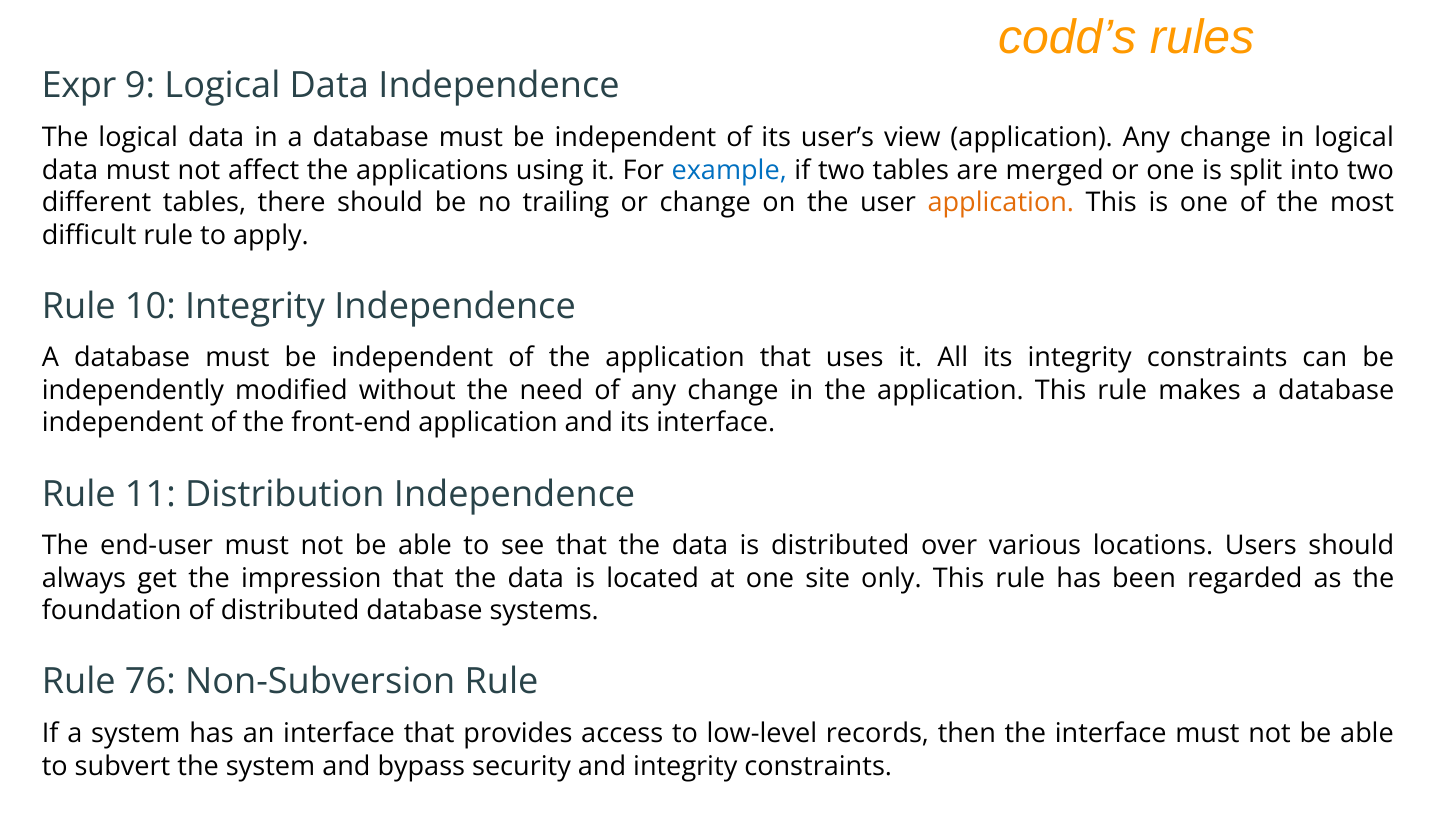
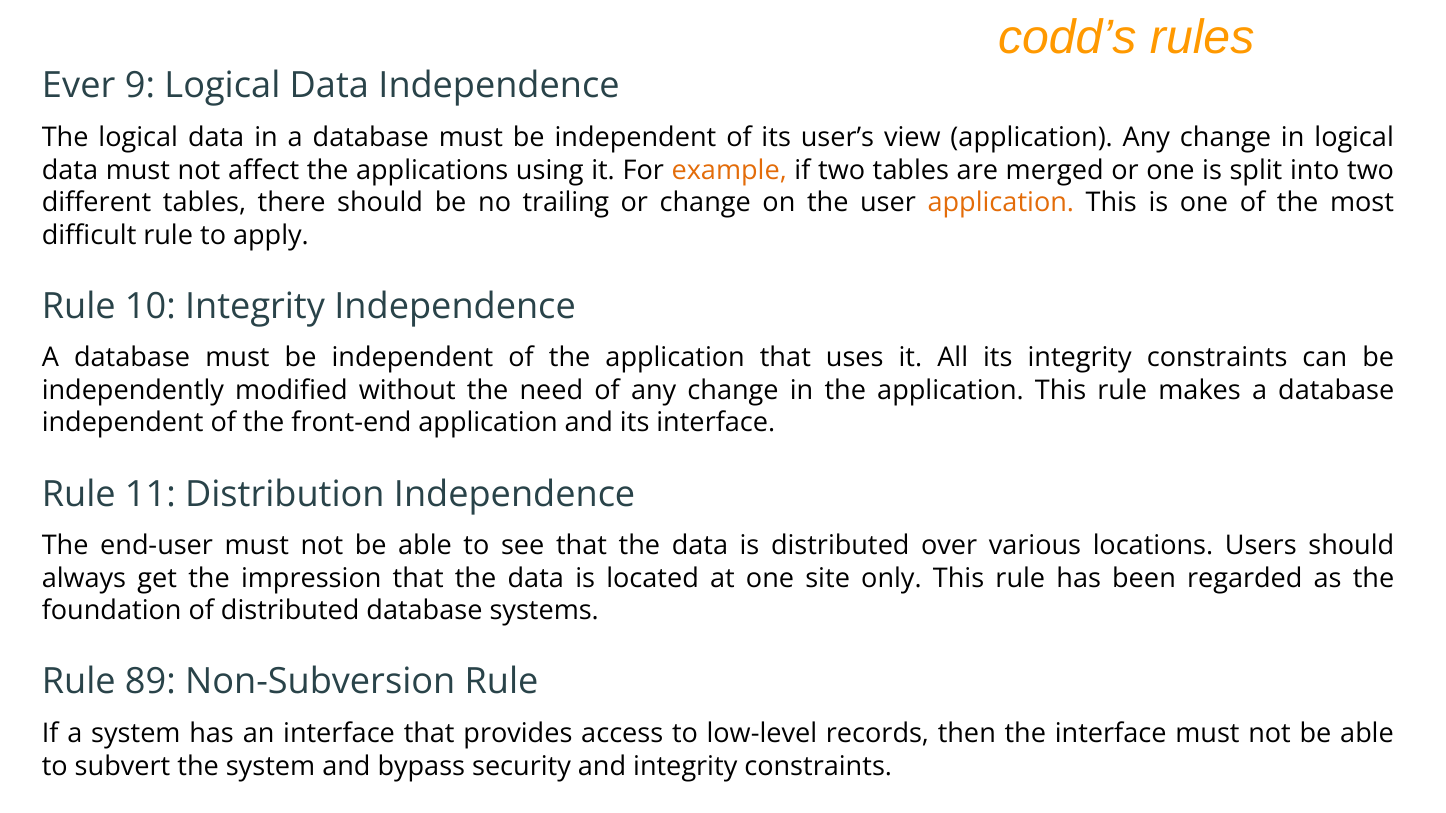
Expr: Expr -> Ever (79, 86)
example colour: blue -> orange (729, 170)
76: 76 -> 89 (150, 682)
